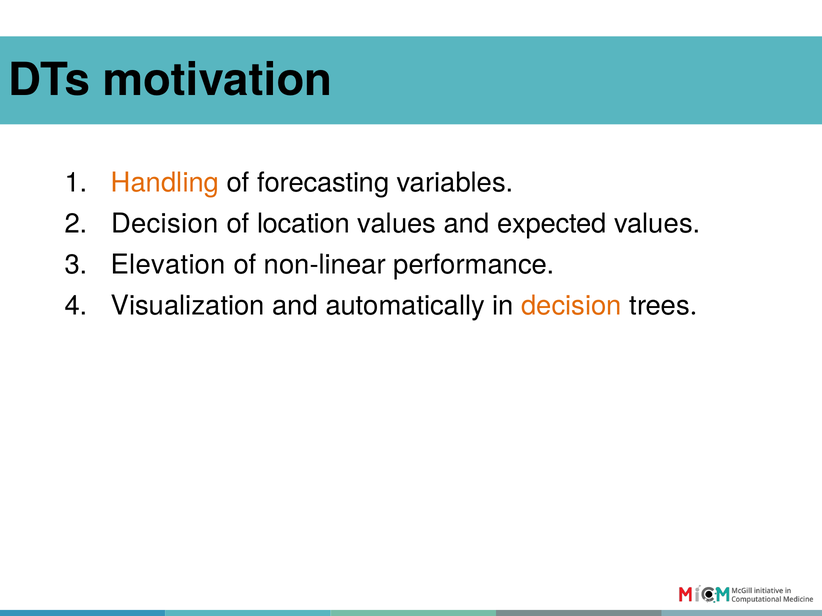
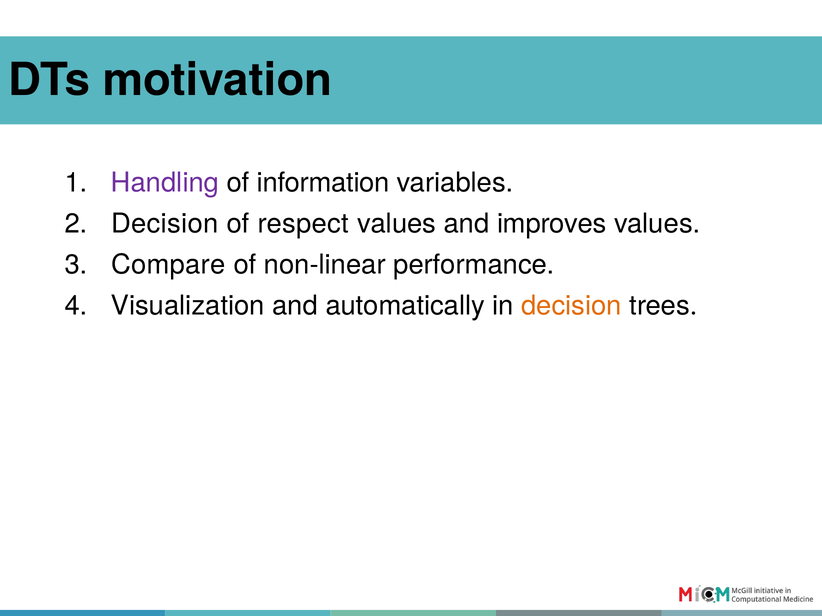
Handling colour: orange -> purple (165, 183)
forecasting: forecasting -> information (323, 183)
location: location -> respect (303, 224)
expected: expected -> improves (552, 224)
Elevation: Elevation -> Compare (168, 265)
